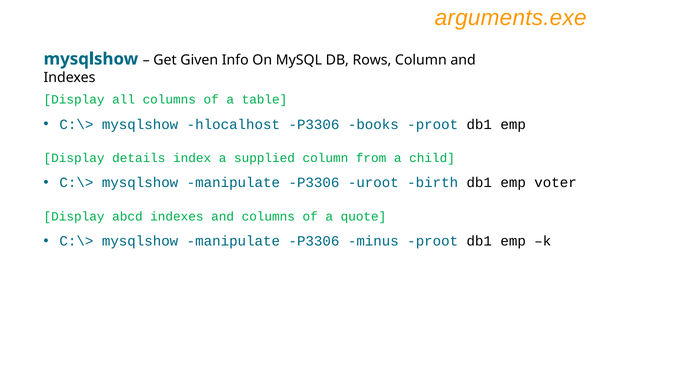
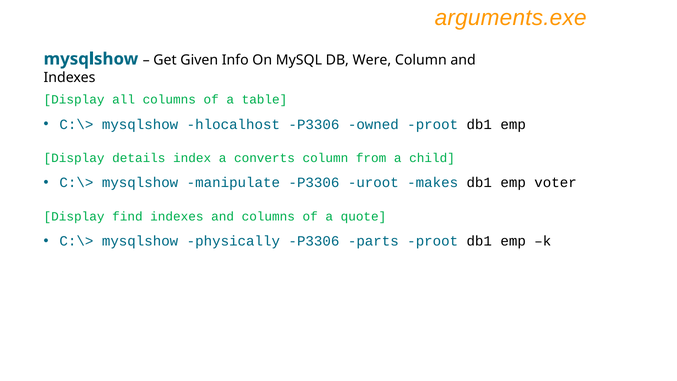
Rows: Rows -> Were (372, 60)
books: books -> owned (373, 124)
supplied: supplied -> converts (264, 158)
birth: birth -> makes (433, 183)
abcd: abcd -> find (127, 216)
manipulate: manipulate -> physically (233, 241)
minus: minus -> parts (373, 241)
